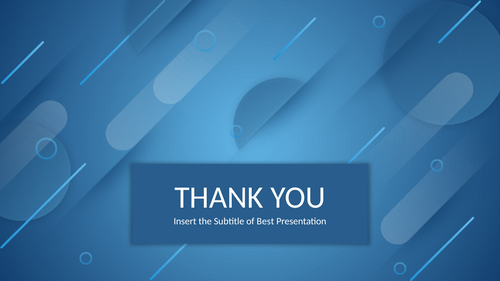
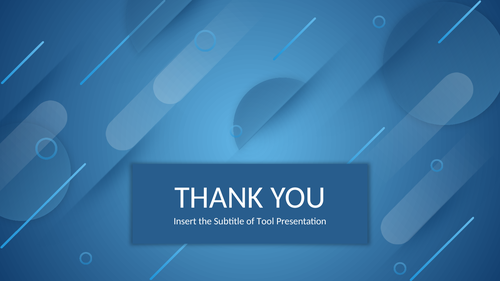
Best: Best -> Tool (265, 222)
